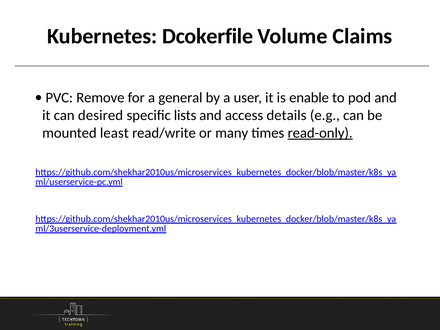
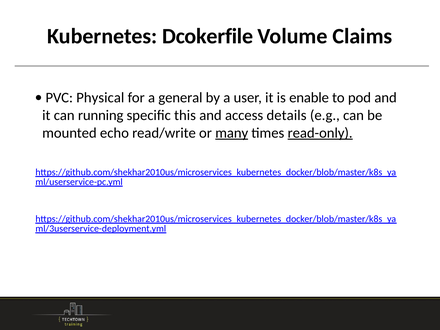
Remove: Remove -> Physical (100, 98)
desired: desired -> running (101, 115)
lists: lists -> this (185, 115)
least: least -> echo (114, 133)
many underline: none -> present (232, 133)
